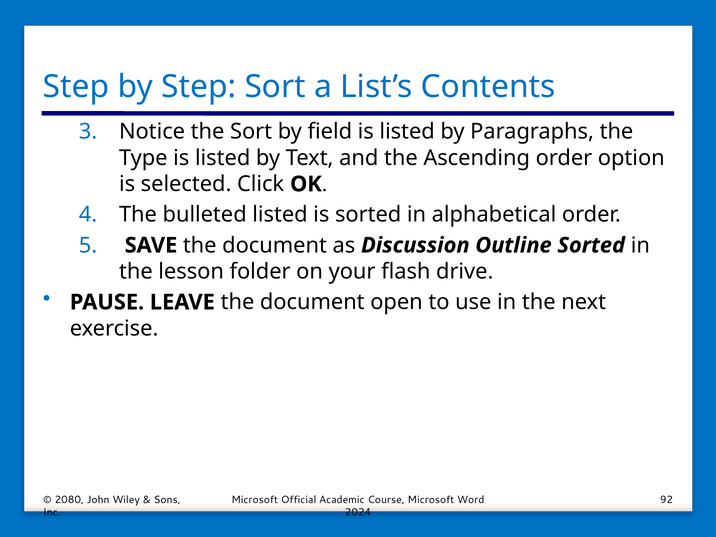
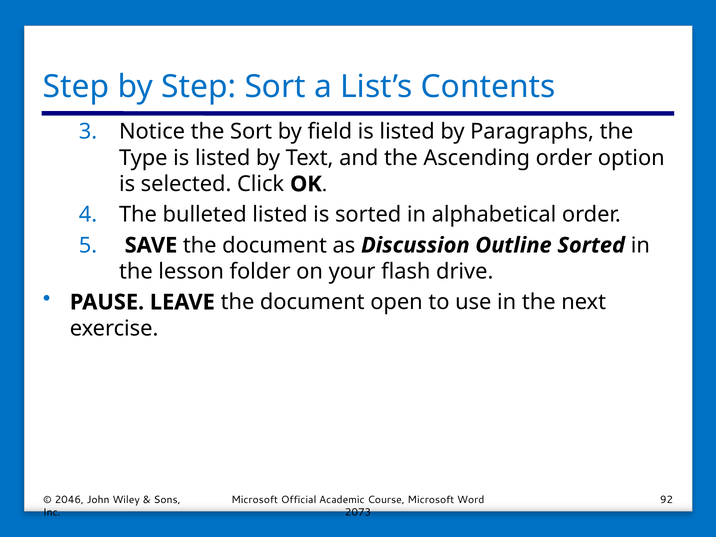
2080: 2080 -> 2046 (69, 500)
2024: 2024 -> 2073 (358, 512)
